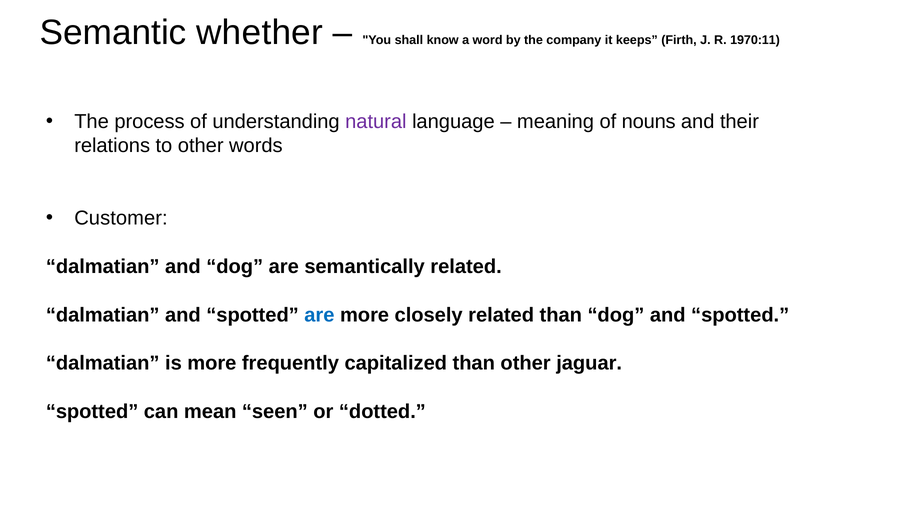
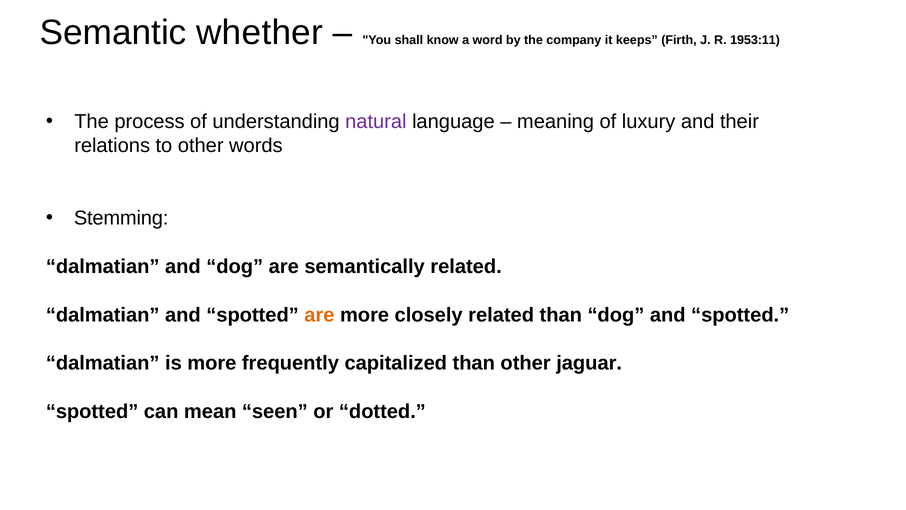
1970:11: 1970:11 -> 1953:11 (755, 40)
nouns: nouns -> luxury (649, 122)
Customer: Customer -> Stemming (121, 218)
are colour: blue -> orange (319, 315)
